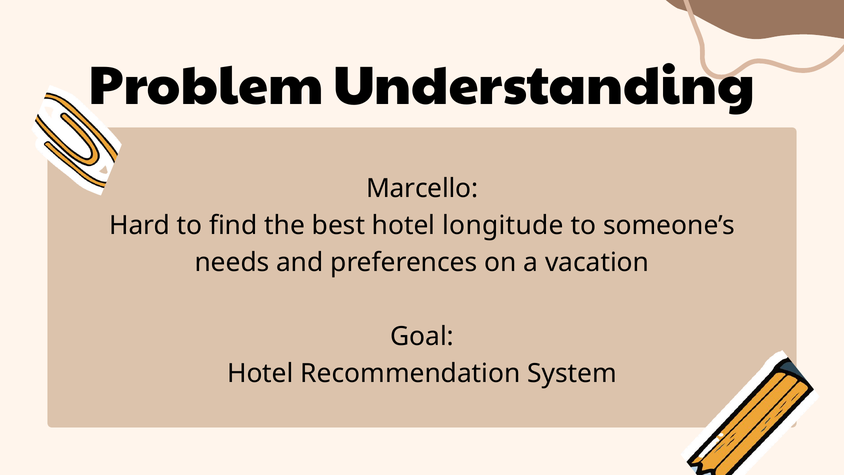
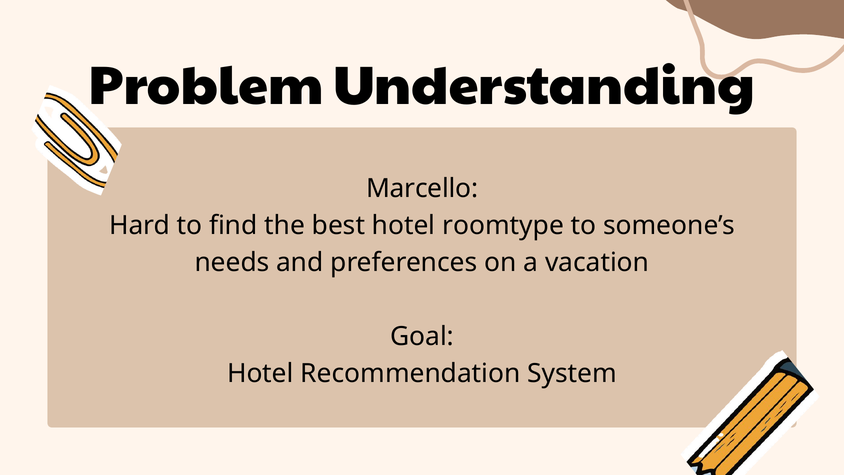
longitude: longitude -> roomtype (503, 226)
